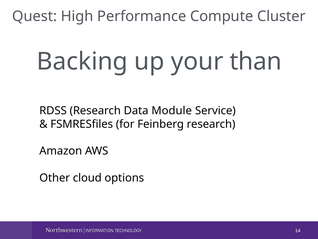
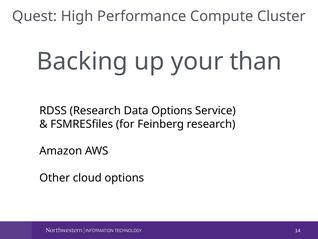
Data Module: Module -> Options (172, 110)
